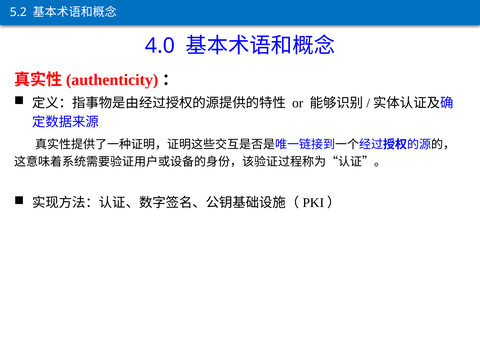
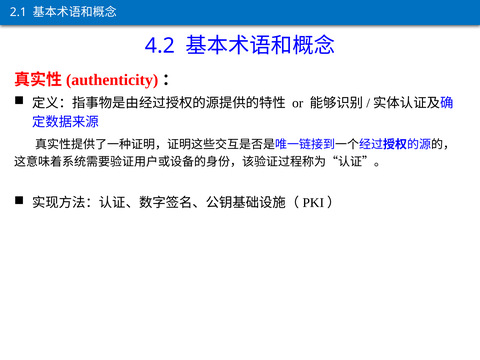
5.2: 5.2 -> 2.1 (18, 12)
4.0: 4.0 -> 4.2 (160, 46)
